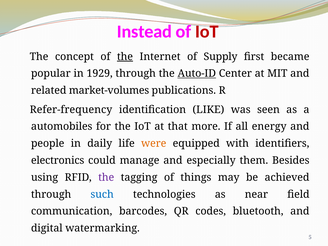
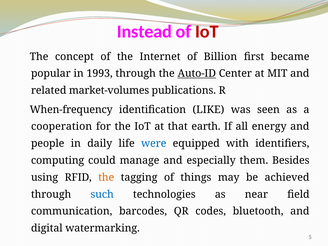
the underline: present -> none (125, 57)
Supply: Supply -> Billion (220, 57)
1929: 1929 -> 1993 (100, 74)
Refer-frequency: Refer-frequency -> When-frequency (71, 110)
automobiles: automobiles -> cooperation (62, 127)
more: more -> earth (206, 127)
were colour: orange -> blue (154, 143)
electronics: electronics -> computing (58, 160)
the colour: purple -> orange (106, 177)
